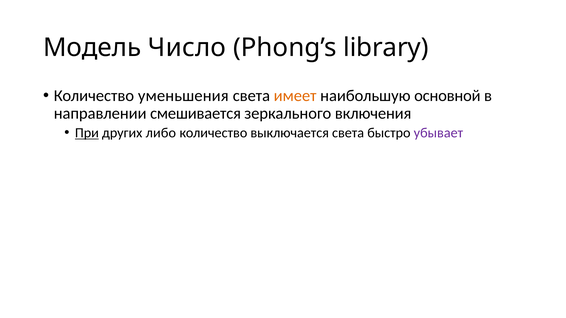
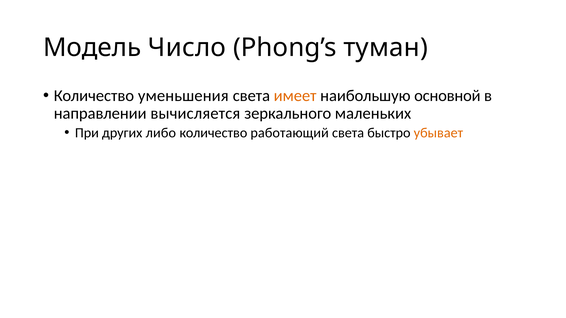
library: library -> туман (386, 48)
смешивается: смешивается -> вычисляется (195, 114)
включения: включения -> маленьких (373, 114)
При underline: present -> none (87, 133)
выключается: выключается -> работающий (290, 133)
убывает colour: purple -> orange (438, 133)
